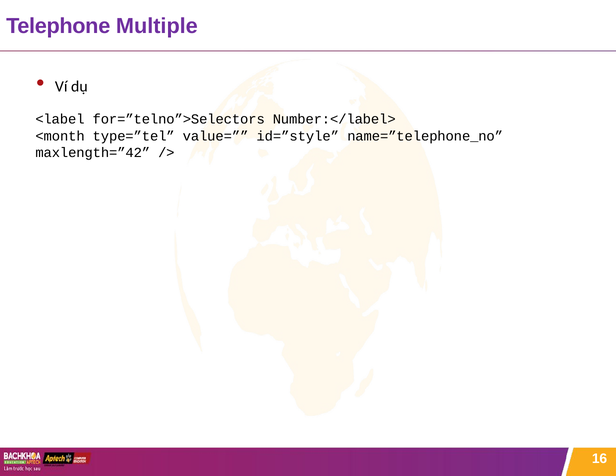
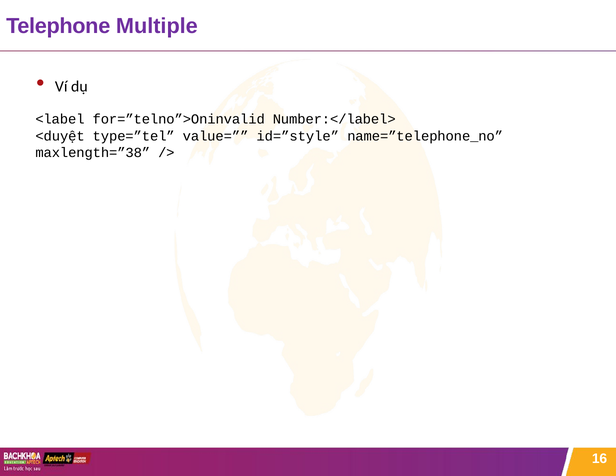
for=”telno”>Selectors: for=”telno”>Selectors -> for=”telno”>Oninvalid (179, 119)
<month: <month -> <duyệt (60, 136)
maxlength=”42: maxlength=”42 -> maxlength=”38 (93, 153)
